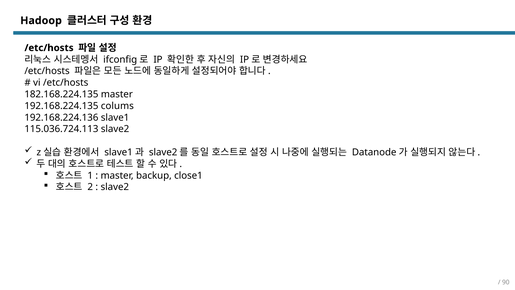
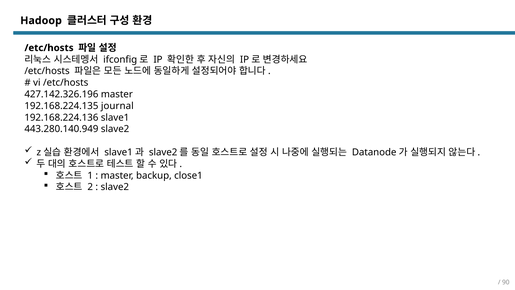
182.168.224.135: 182.168.224.135 -> 427.142.326.196 (61, 94)
colums: colums -> journal (117, 106)
115.036.724.113: 115.036.724.113 -> 443.280.140.949 (61, 129)
